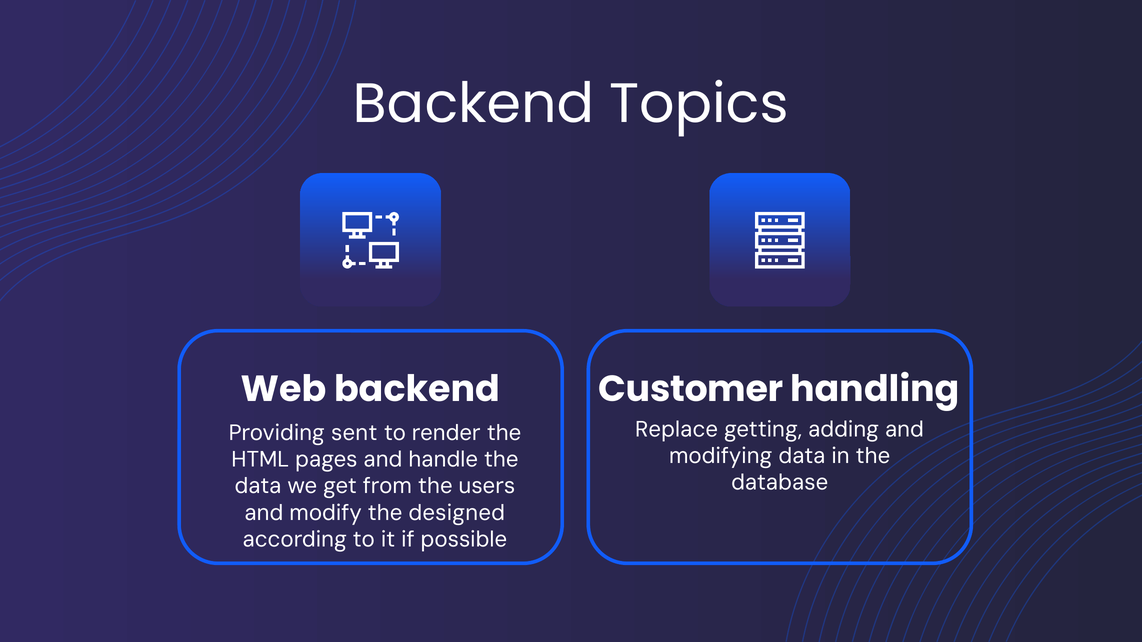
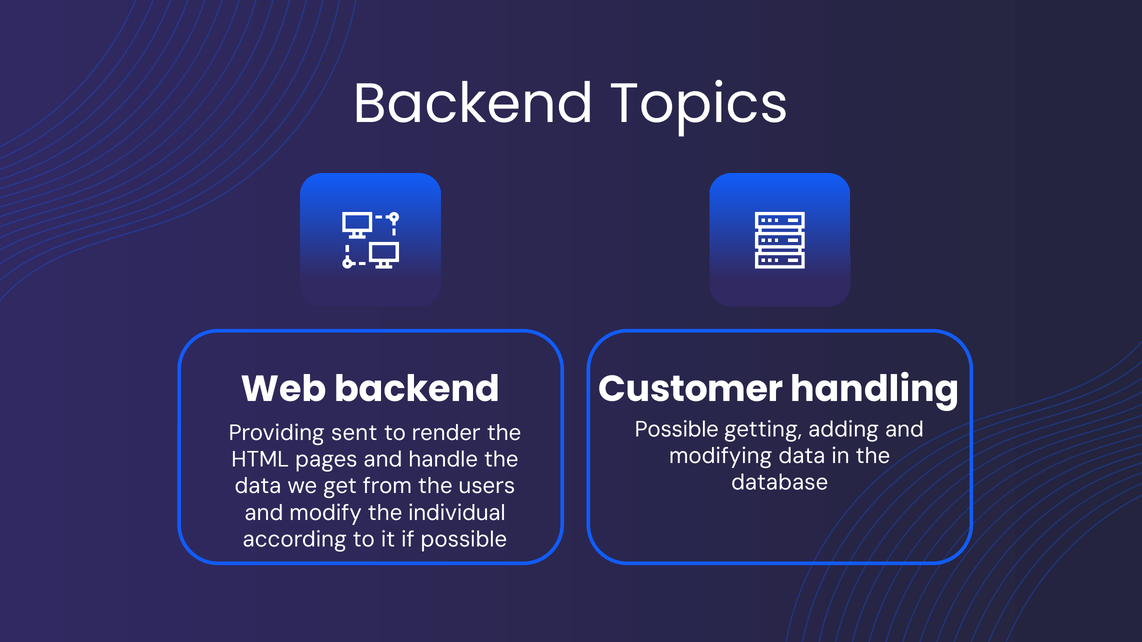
Replace: Replace -> Possible (677, 430)
designed: designed -> individual (457, 513)
